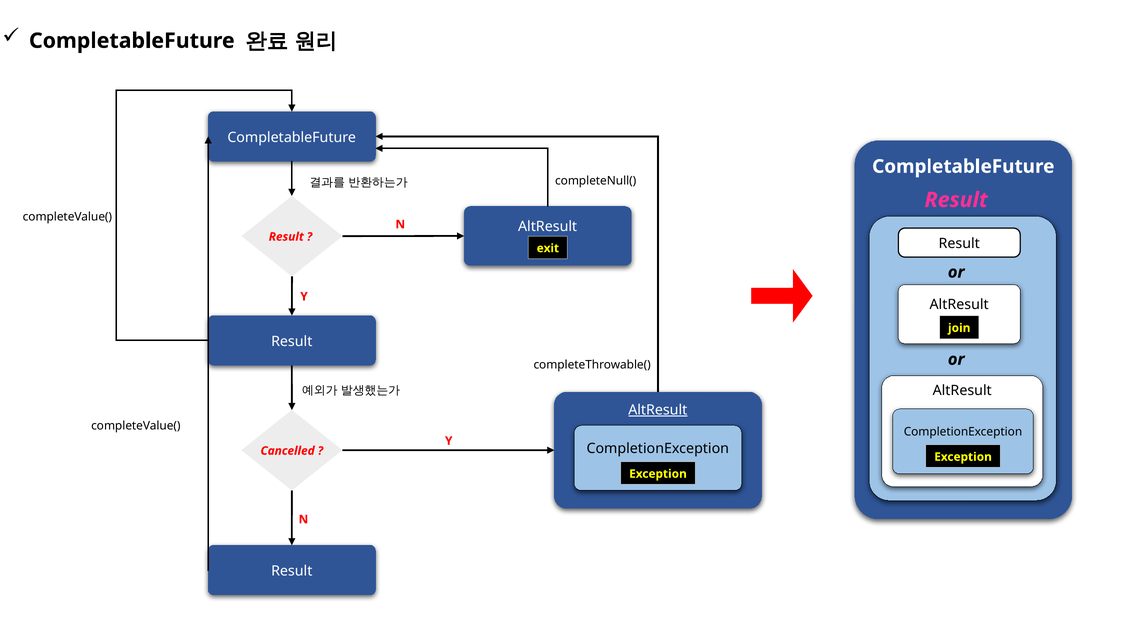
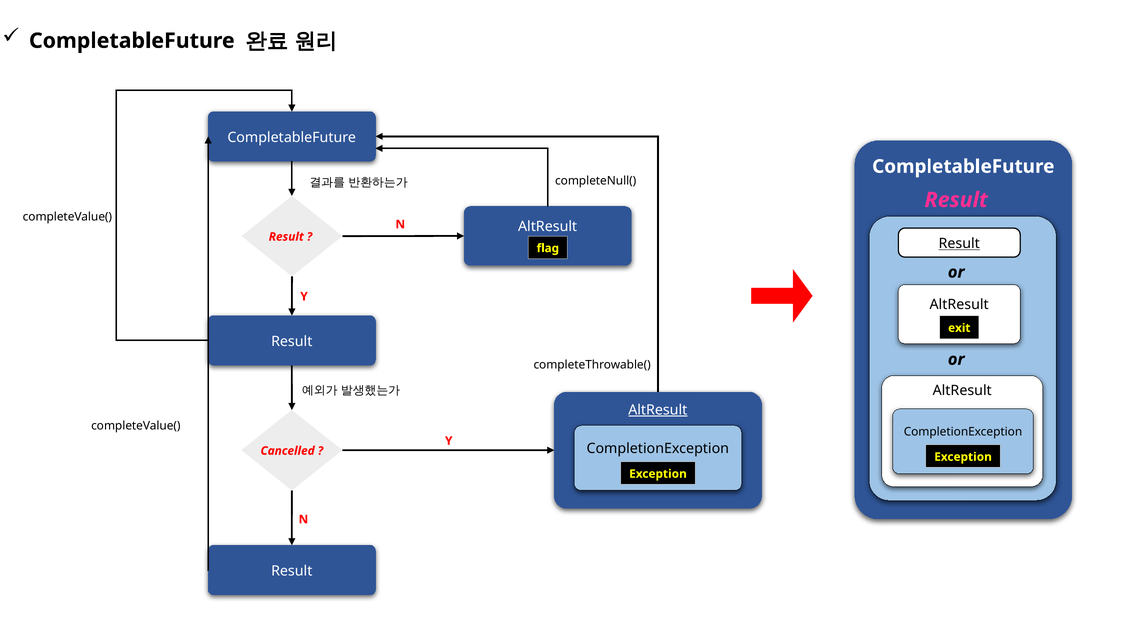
Result underline: none -> present (959, 244)
exit: exit -> flag (548, 248)
join: join -> exit (959, 328)
